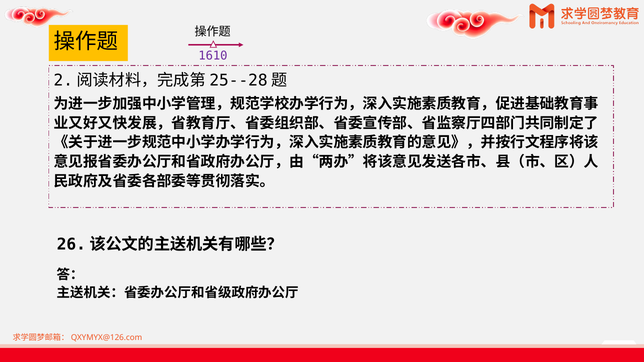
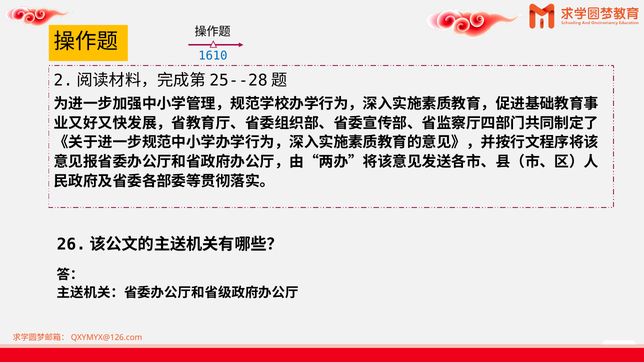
1610 colour: purple -> blue (213, 56)
